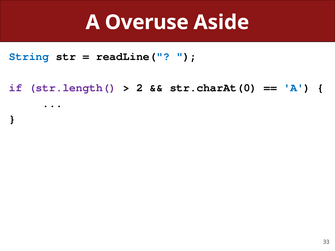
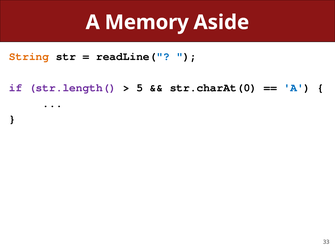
Overuse: Overuse -> Memory (147, 22)
String colour: blue -> orange (29, 57)
2: 2 -> 5 (140, 88)
